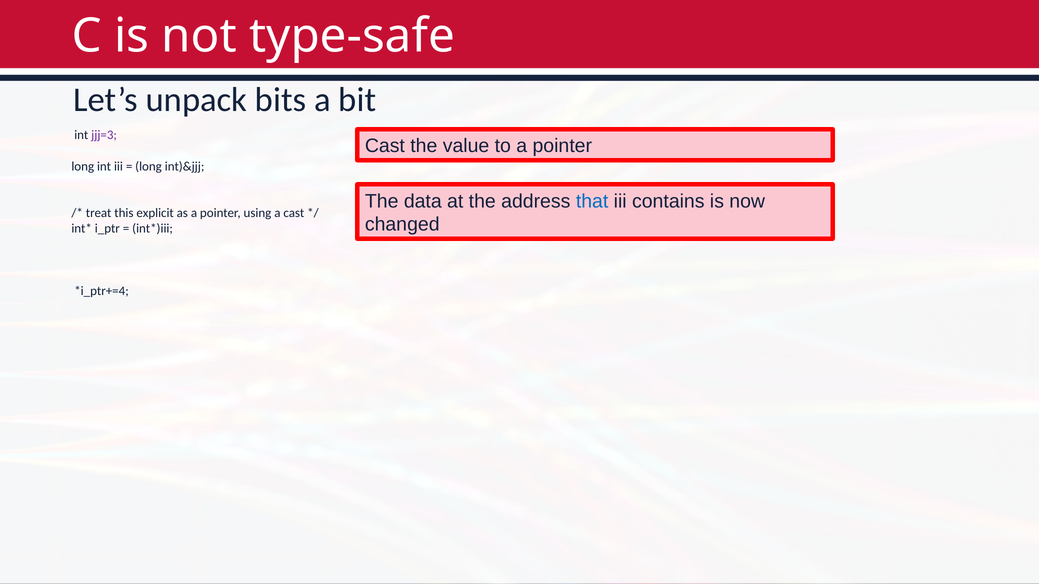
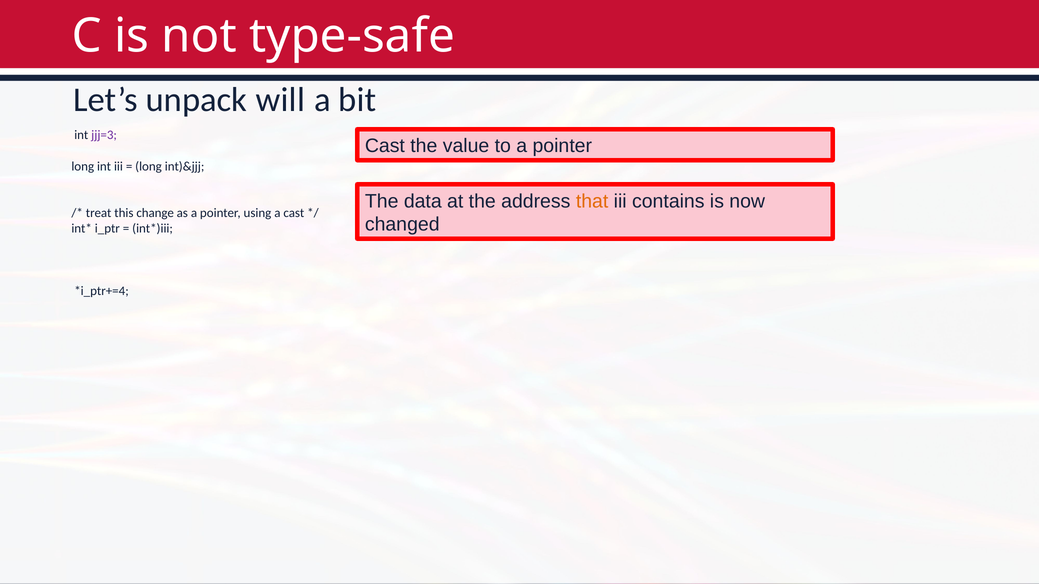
bits: bits -> will (280, 100)
that colour: blue -> orange (592, 201)
explicit: explicit -> change (155, 213)
